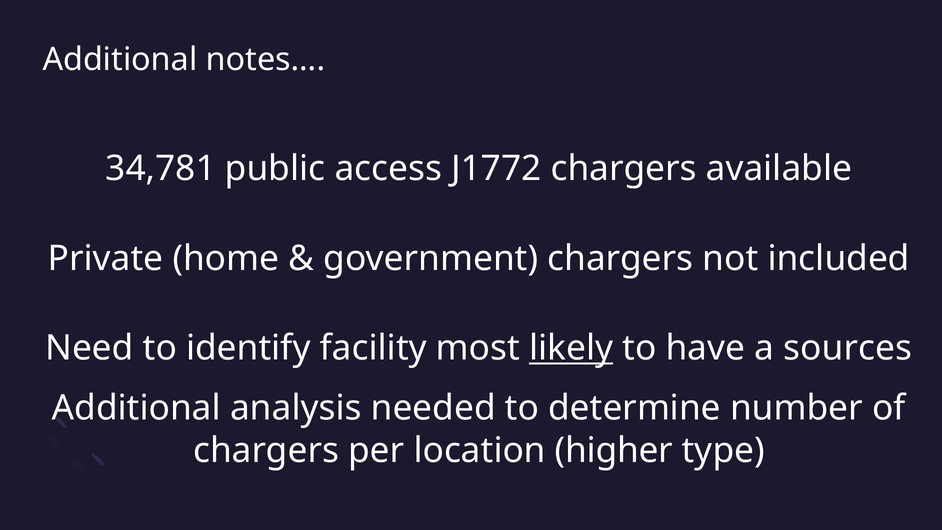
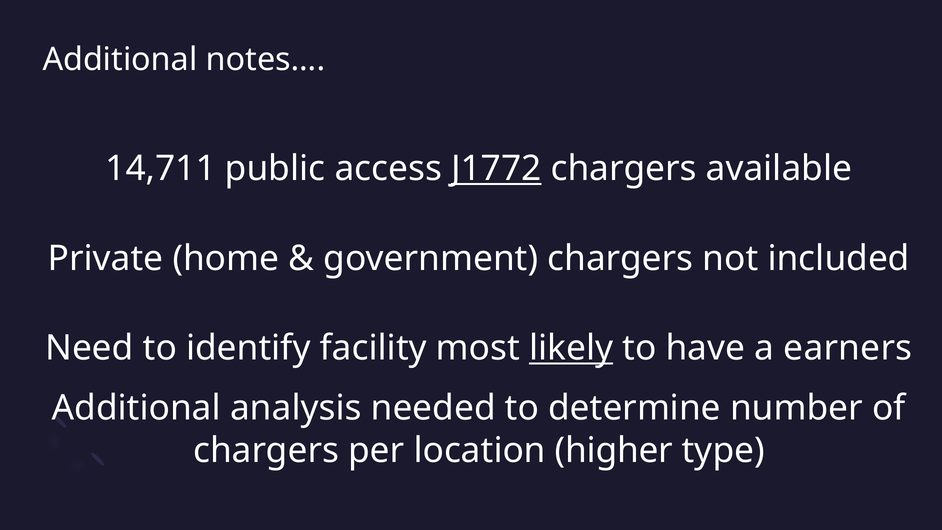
34,781: 34,781 -> 14,711 (161, 169)
J1772 underline: none -> present (496, 169)
sources: sources -> earners (848, 348)
